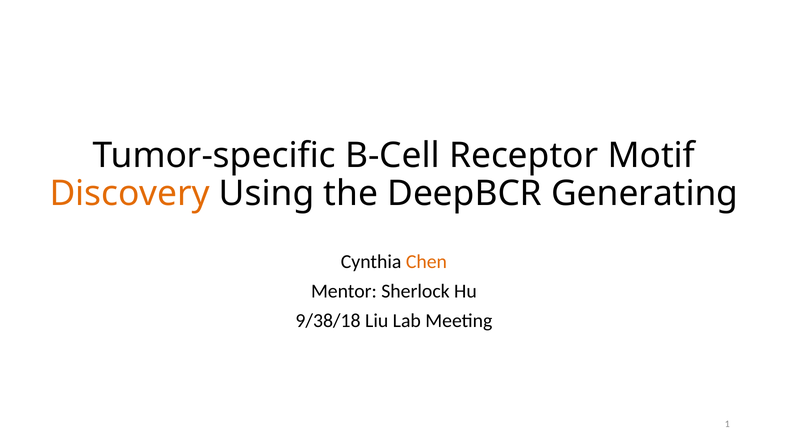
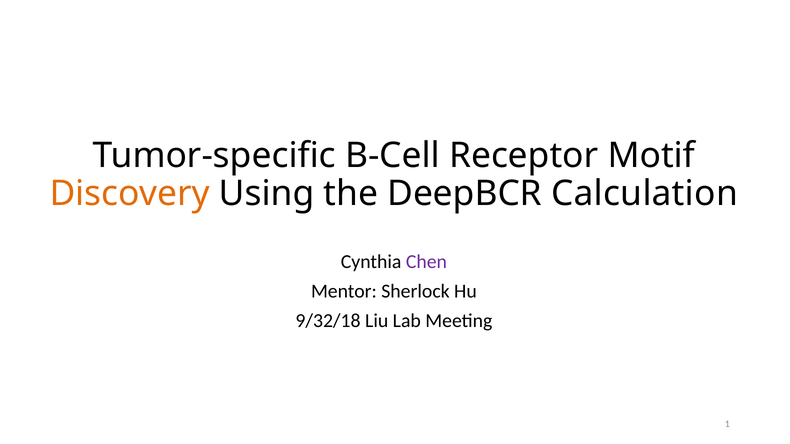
Generating: Generating -> Calculation (645, 194)
Chen colour: orange -> purple (426, 262)
9/38/18: 9/38/18 -> 9/32/18 (328, 321)
